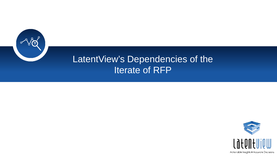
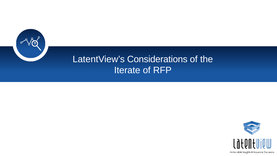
Dependencies: Dependencies -> Considerations (157, 59)
